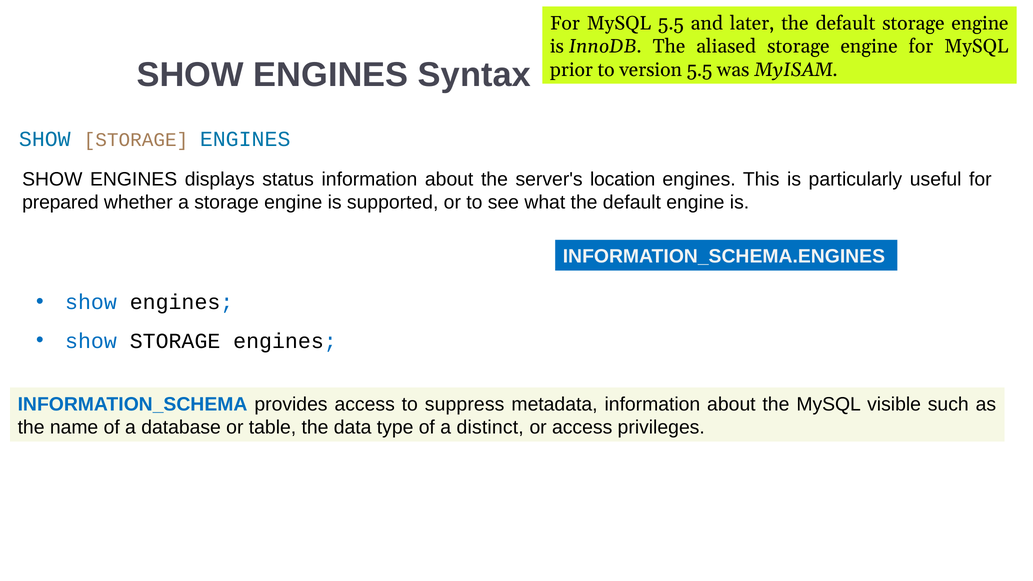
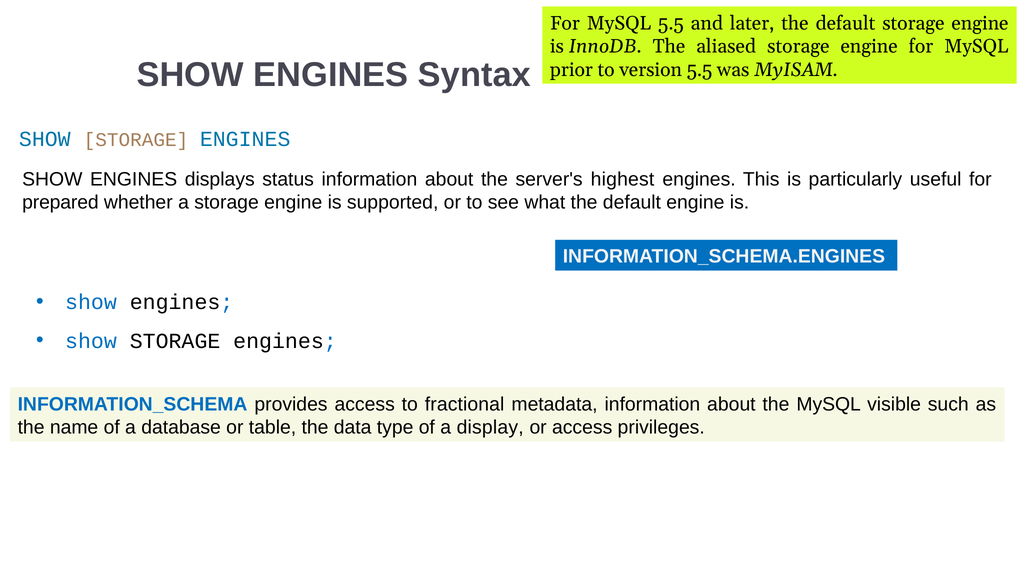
location: location -> highest (623, 179)
suppress: suppress -> fractional (465, 404)
distinct: distinct -> display (490, 428)
